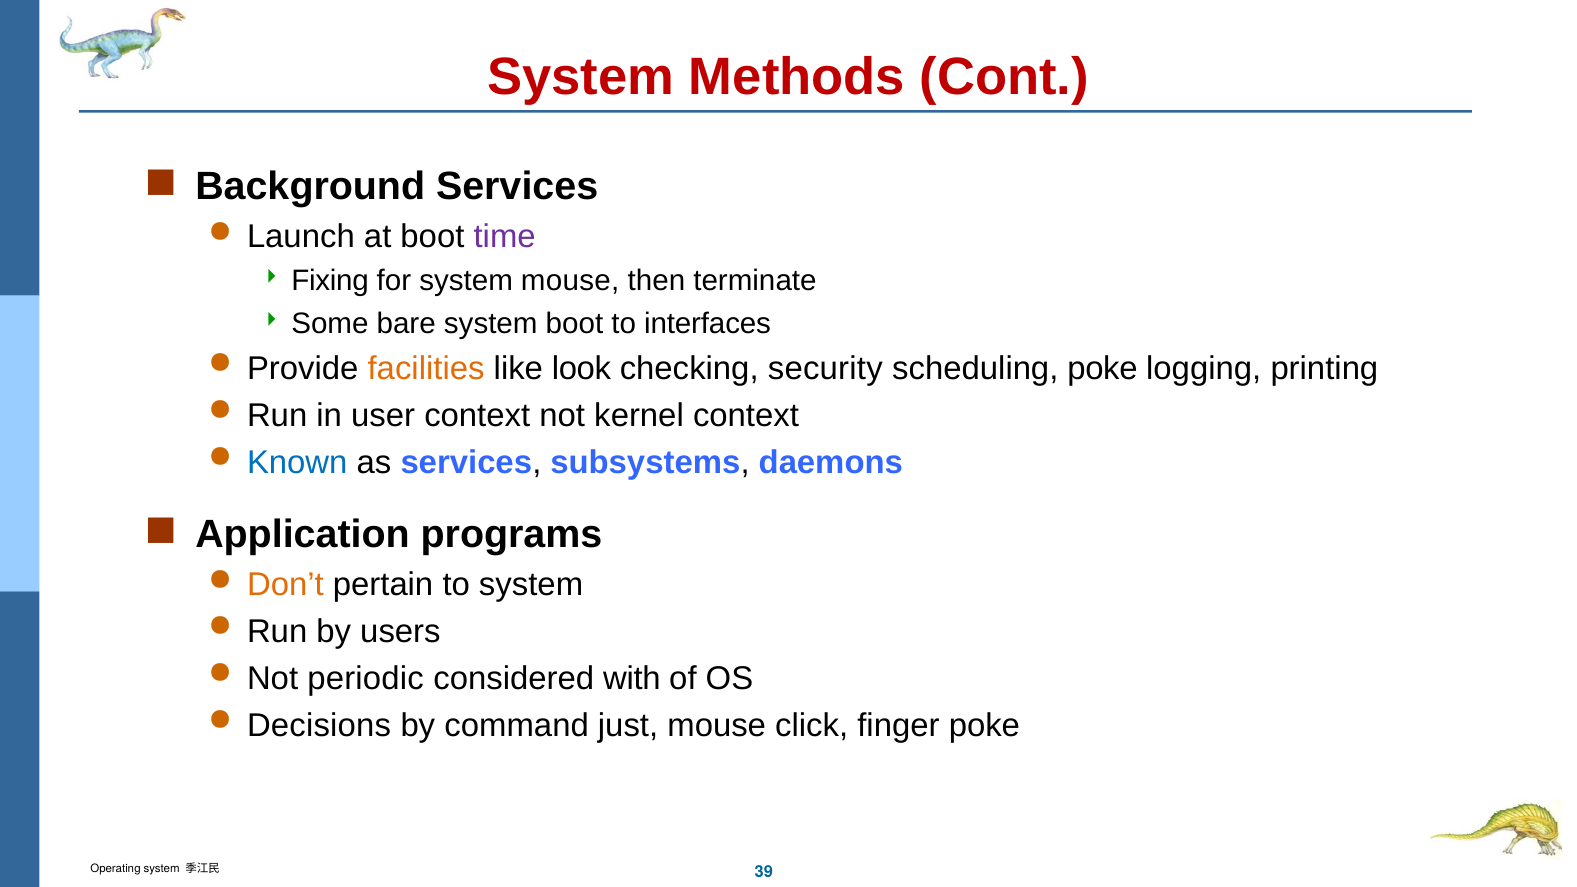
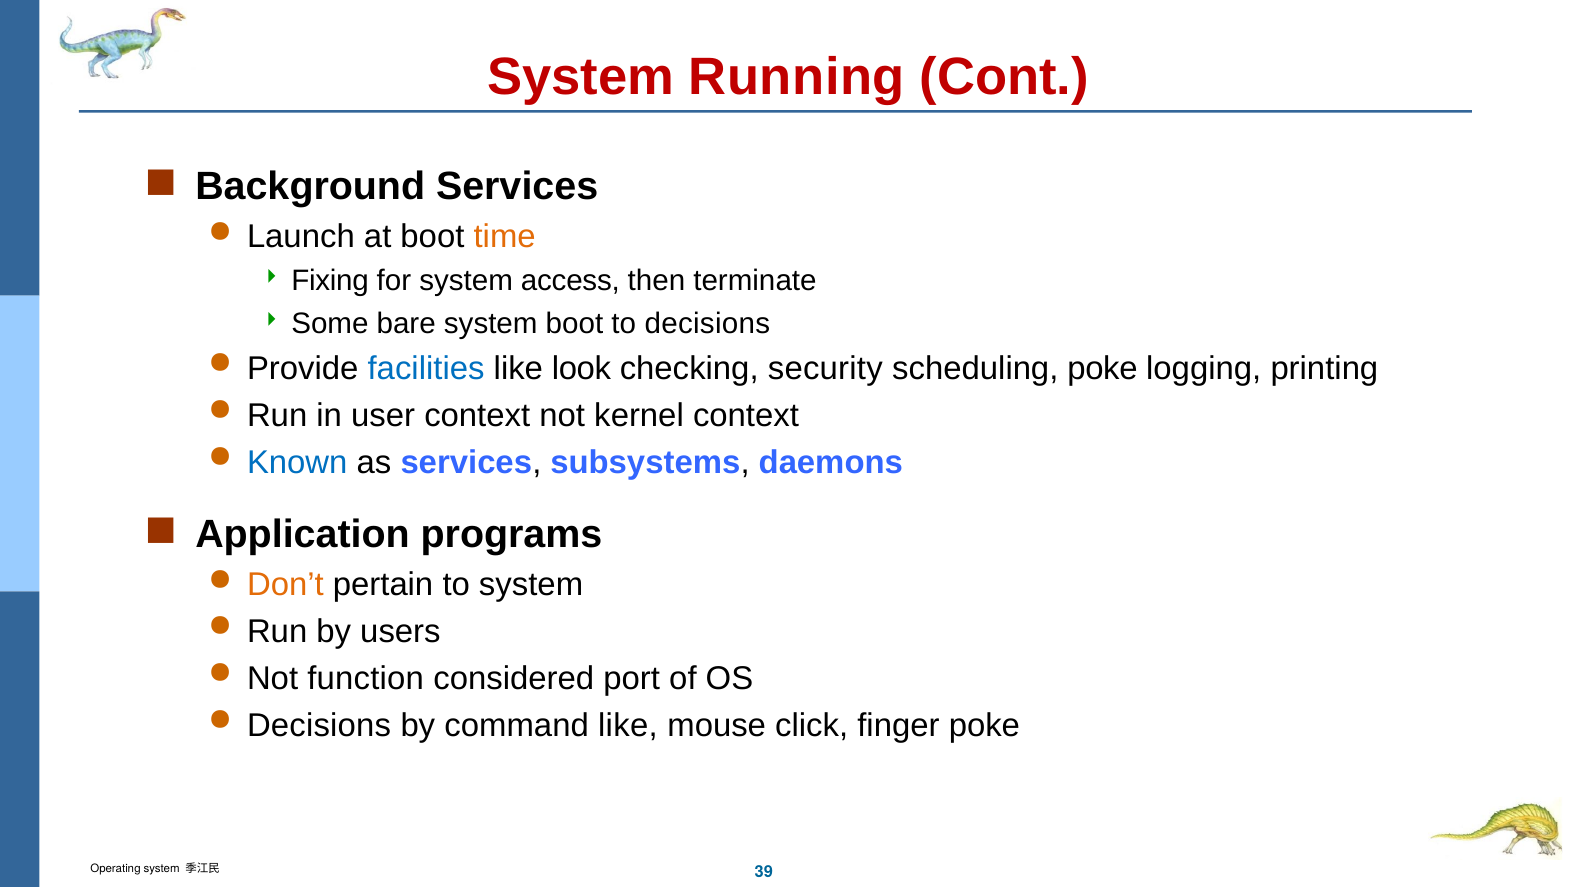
Methods: Methods -> Running (797, 77)
time colour: purple -> orange (505, 237)
system mouse: mouse -> access (570, 281)
to interfaces: interfaces -> decisions (707, 323)
facilities colour: orange -> blue (426, 369)
periodic: periodic -> function (366, 679)
with: with -> port (632, 679)
command just: just -> like (628, 726)
